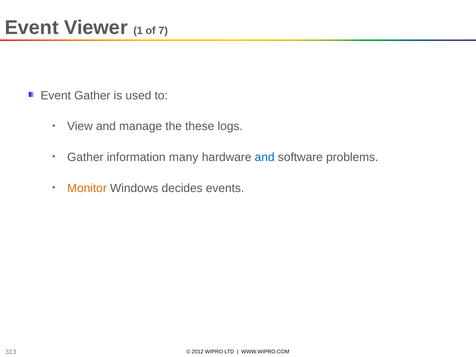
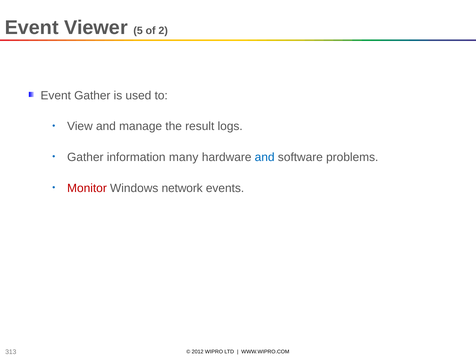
1: 1 -> 5 (138, 31)
7: 7 -> 2 (163, 31)
these: these -> result (200, 126)
Monitor colour: orange -> red (87, 188)
decides: decides -> network (182, 188)
